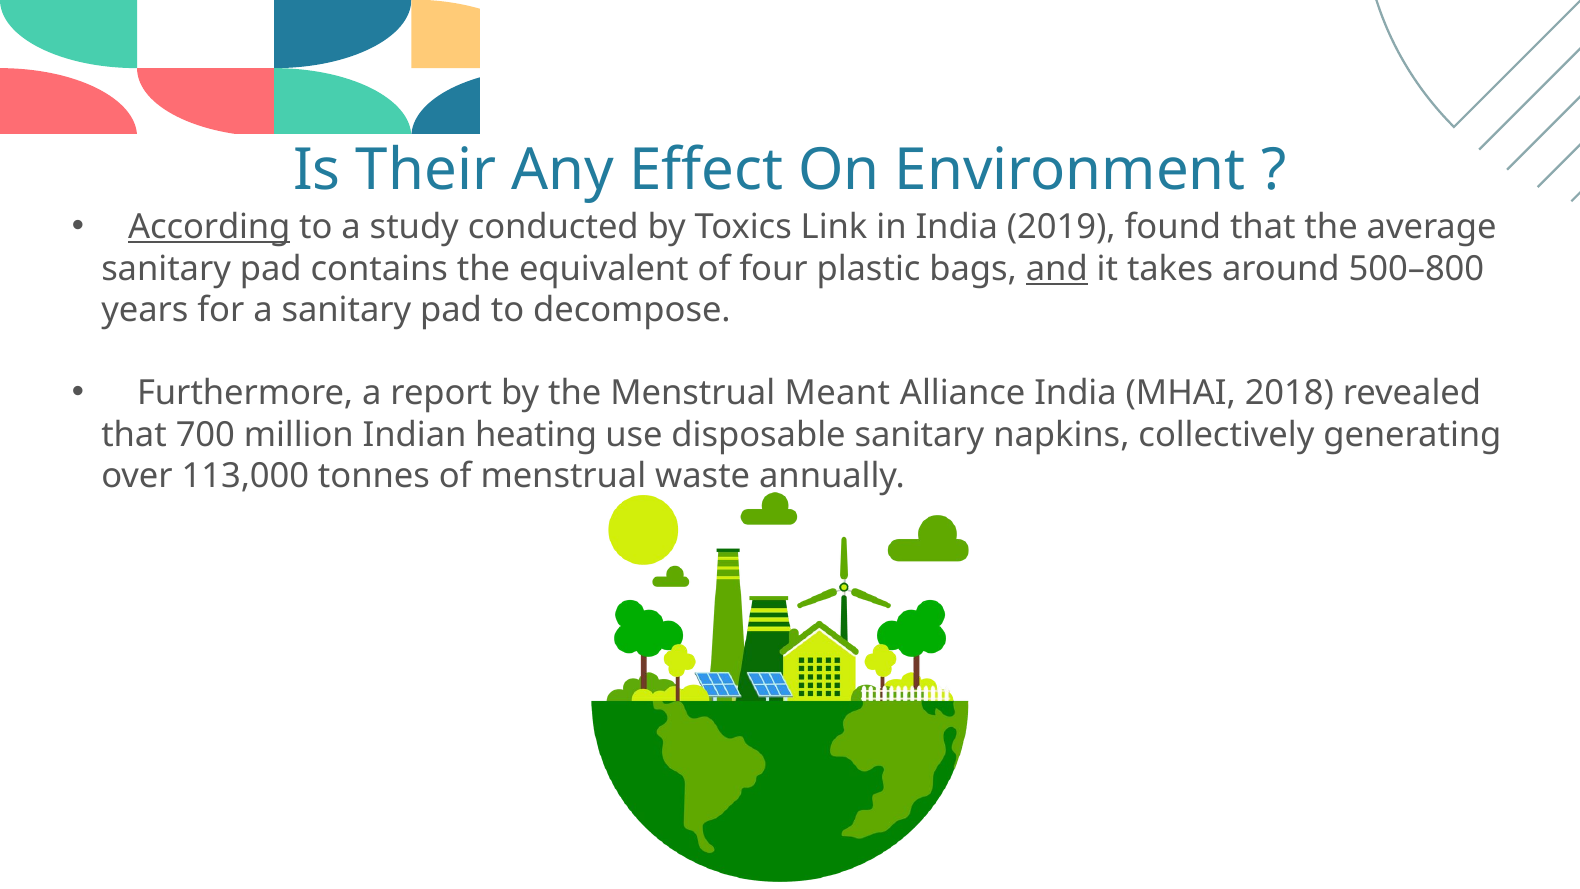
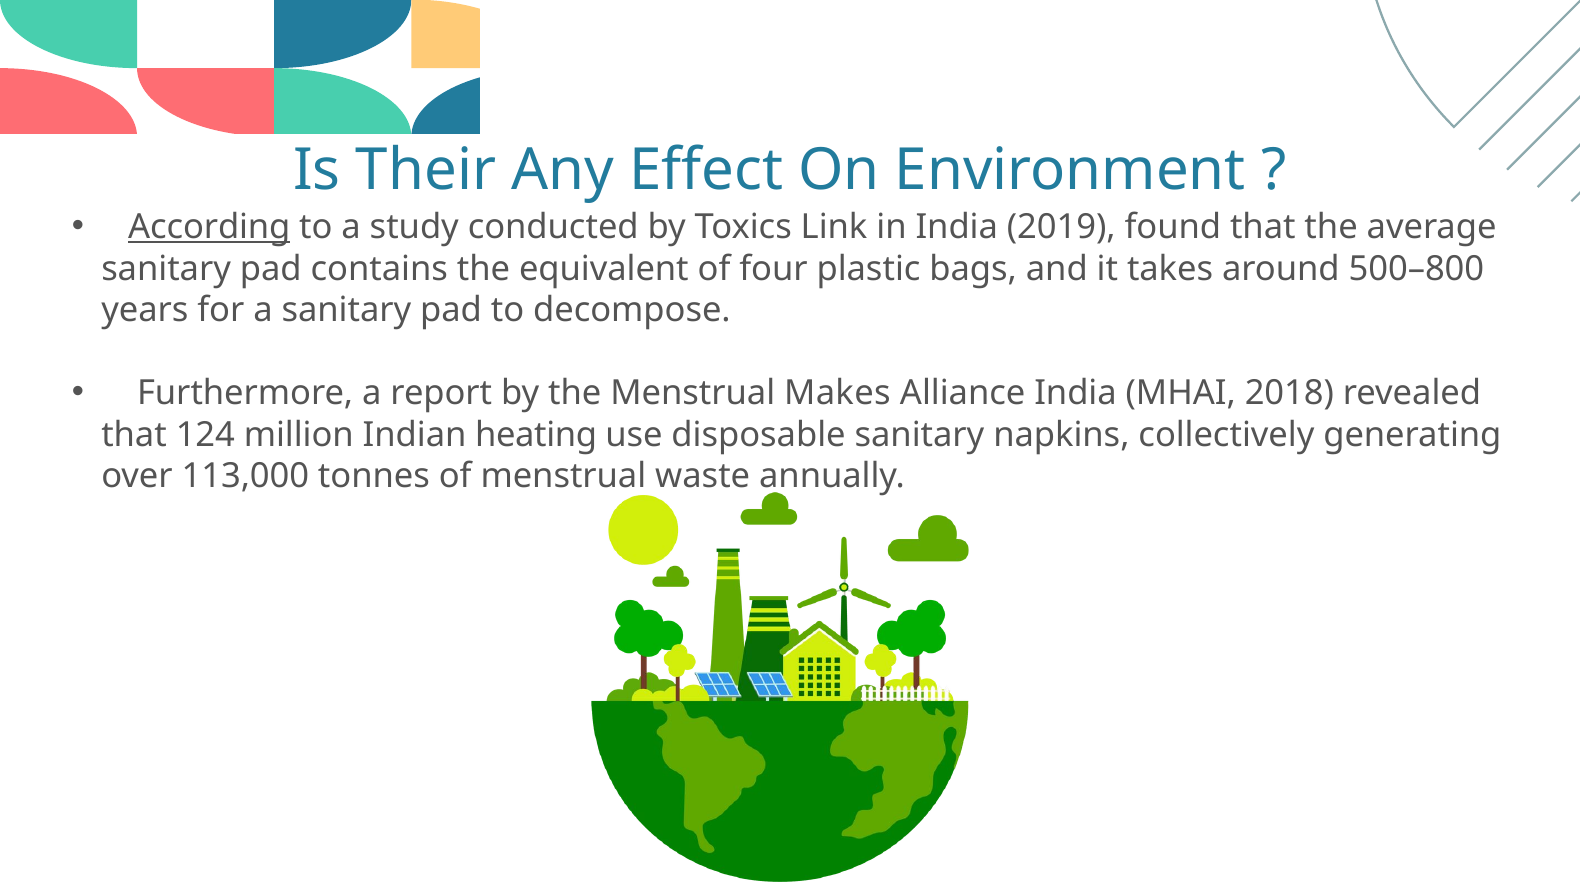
and underline: present -> none (1057, 269)
Meant: Meant -> Makes (837, 393)
700: 700 -> 124 (205, 435)
